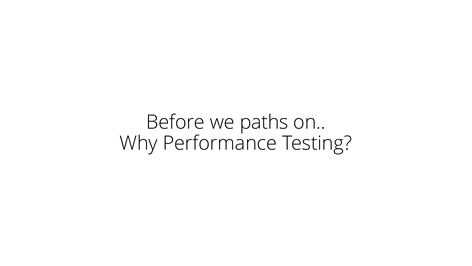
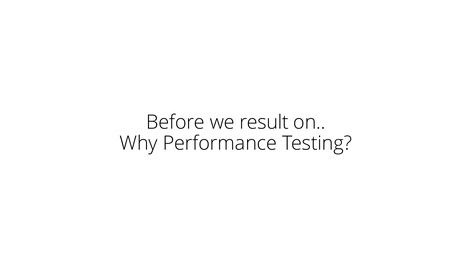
paths: paths -> result (264, 122)
